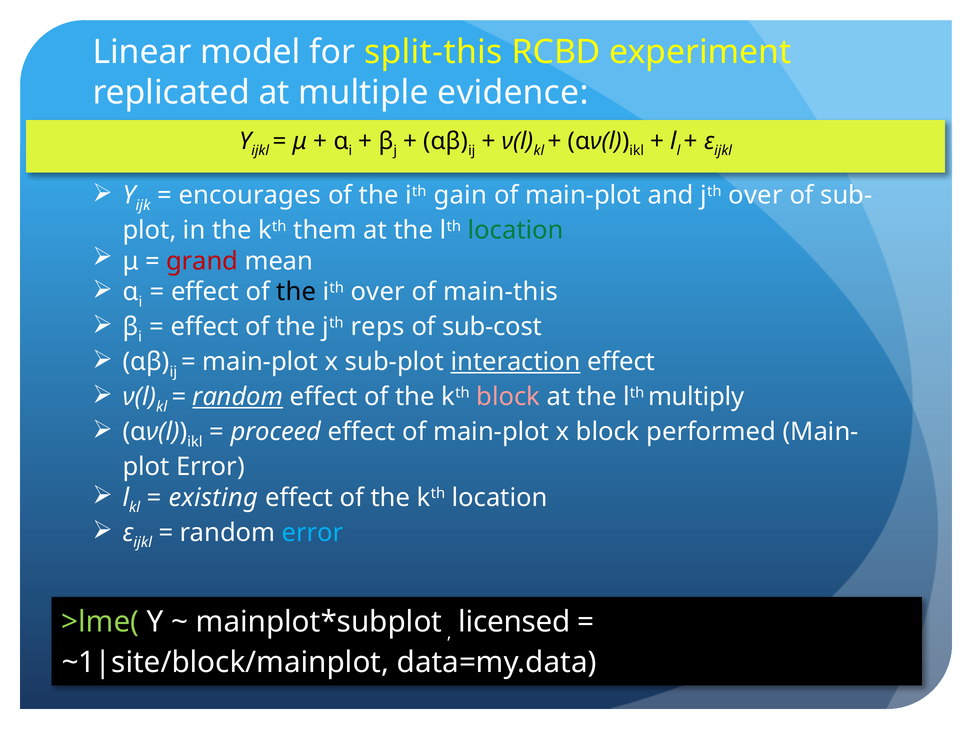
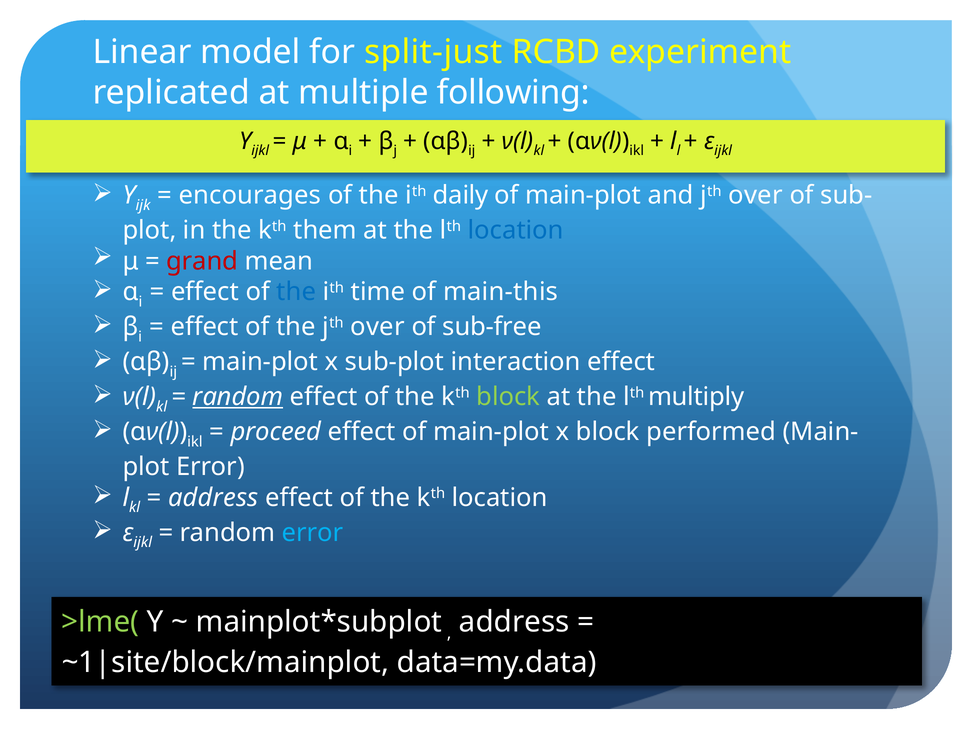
split-this: split-this -> split-just (433, 52)
evidence: evidence -> following (513, 93)
gain: gain -> daily (461, 195)
location colour: green -> blue (516, 230)
the colour: black -> blue (296, 292)
ith over: over -> time (378, 292)
the jth reps: reps -> over (378, 327)
sub-cost: sub-cost -> sub-free (492, 327)
interaction underline: present -> none (516, 362)
block colour: pink -> light green (508, 397)
existing: existing -> address (213, 498)
licensed: licensed -> address (514, 622)
